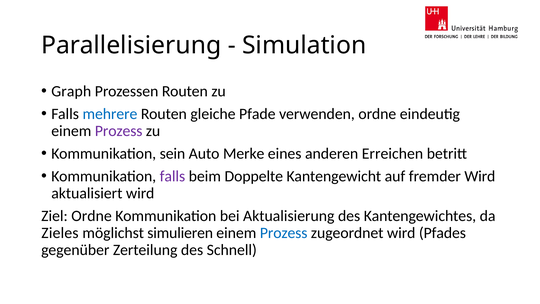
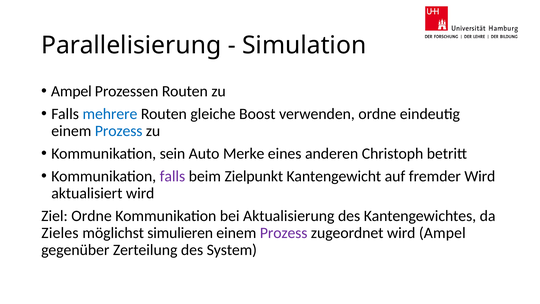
Graph: Graph -> Ampel (71, 91)
Pfade: Pfade -> Boost (257, 114)
Prozess colour: purple -> blue (119, 131)
Erreichen: Erreichen -> Christoph (393, 154)
Doppelte: Doppelte -> Zielpunkt (254, 176)
Prozess colour: blue -> purple (284, 233)
wird Pfades: Pfades -> Ampel (442, 233)
Schnell: Schnell -> System (232, 250)
